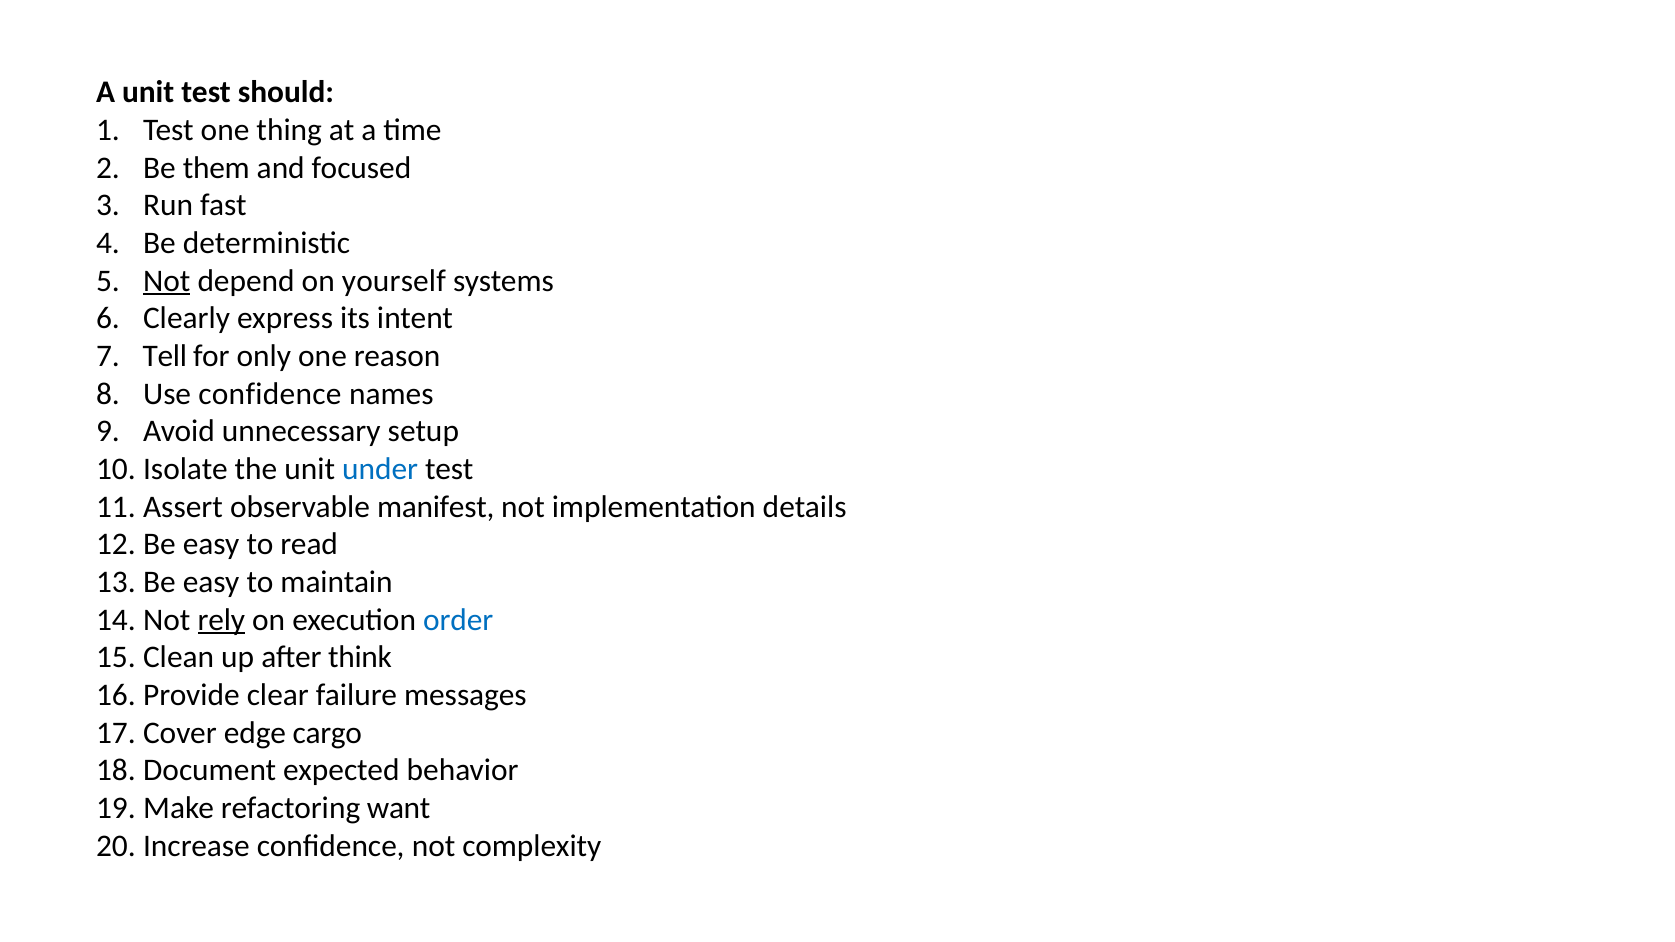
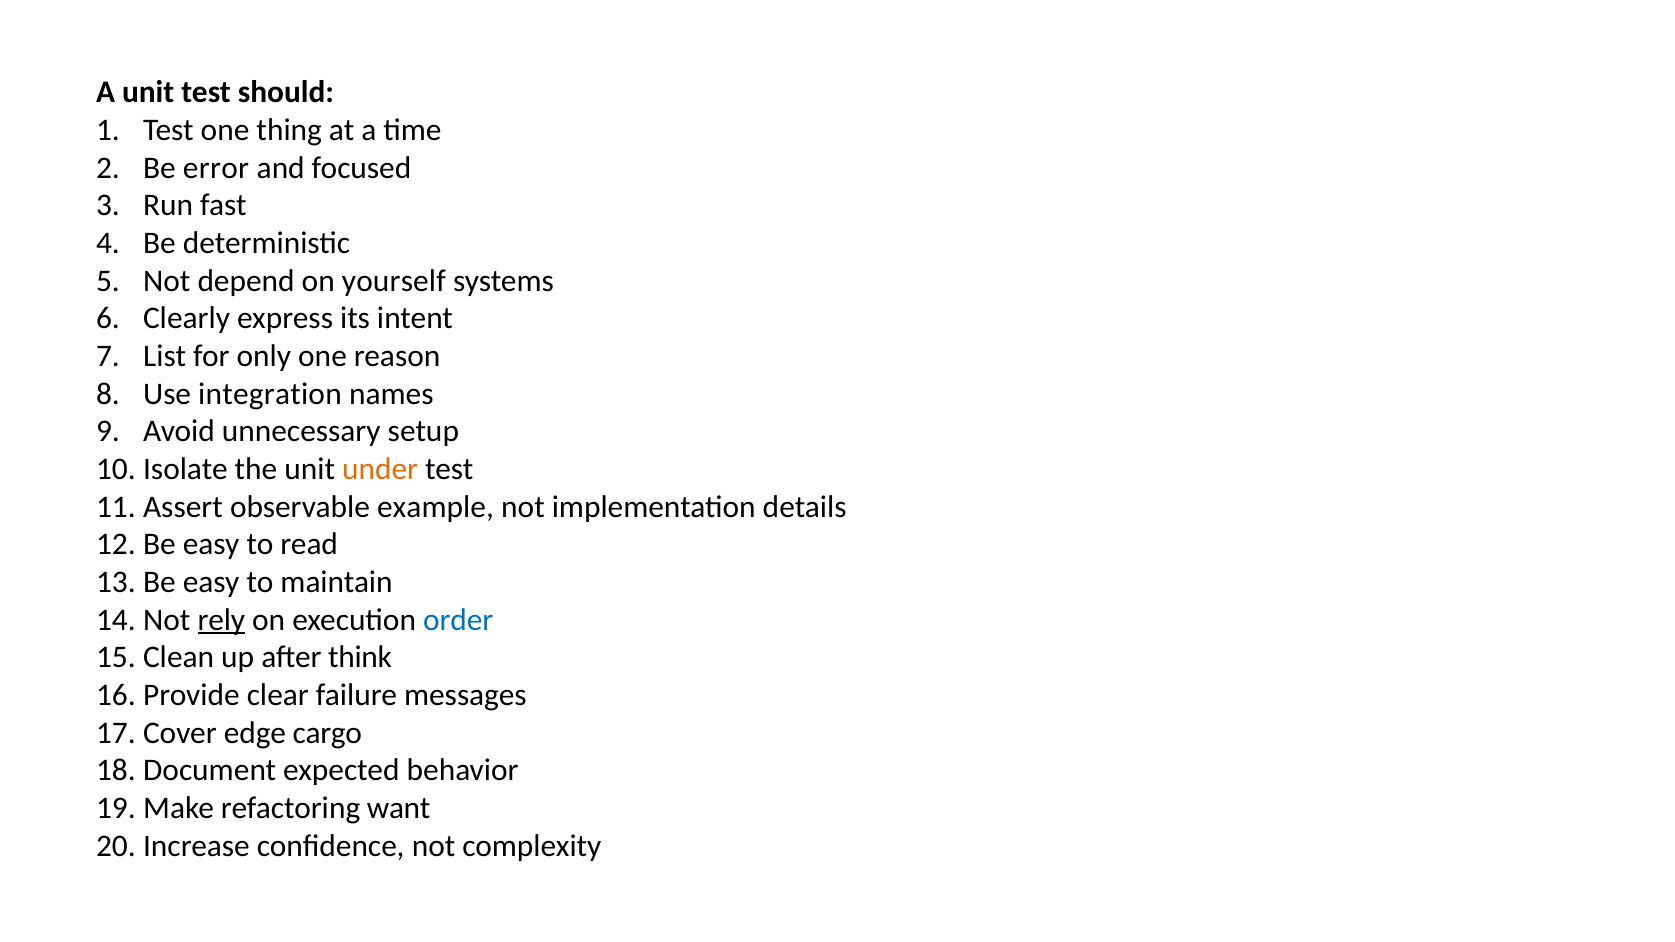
them: them -> error (216, 168)
Not underline: present -> none (167, 281)
Tell: Tell -> List (165, 356)
Use confidence: confidence -> integration (270, 394)
under colour: blue -> orange (380, 469)
manifest: manifest -> example (436, 507)
